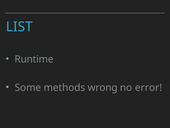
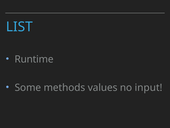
wrong: wrong -> values (103, 87)
error: error -> input (149, 87)
